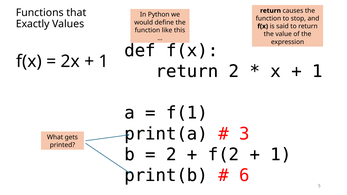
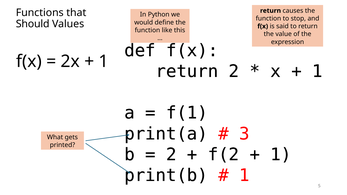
Exactly: Exactly -> Should (33, 24)
6: 6 -> 1 (244, 176)
